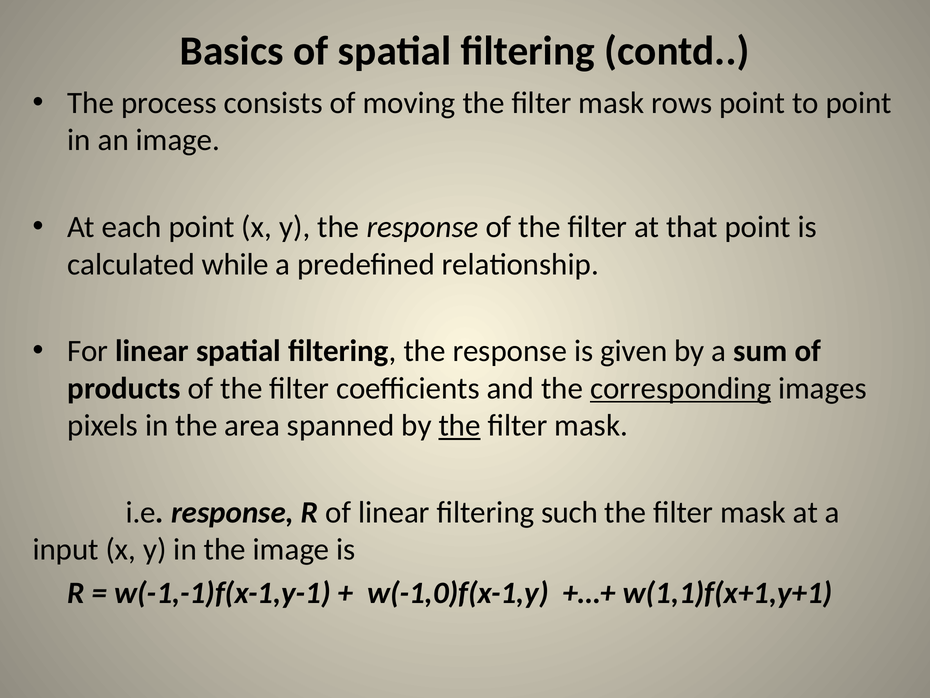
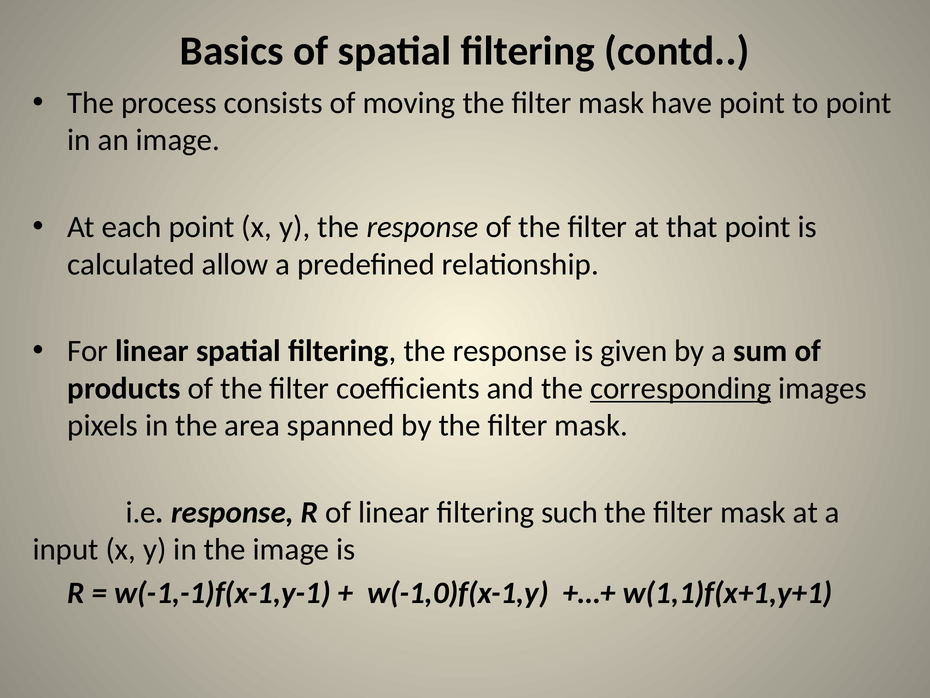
rows: rows -> have (682, 103)
while: while -> allow (235, 264)
the underline: present -> none (460, 425)
